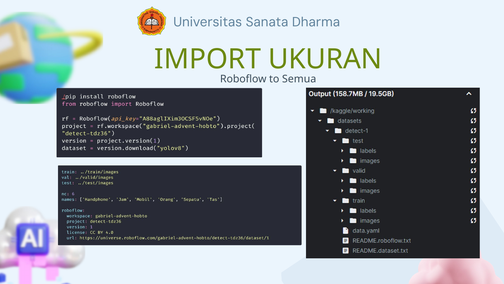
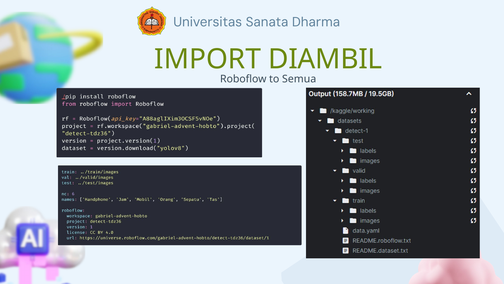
UKURAN: UKURAN -> DIAMBIL (325, 59)
